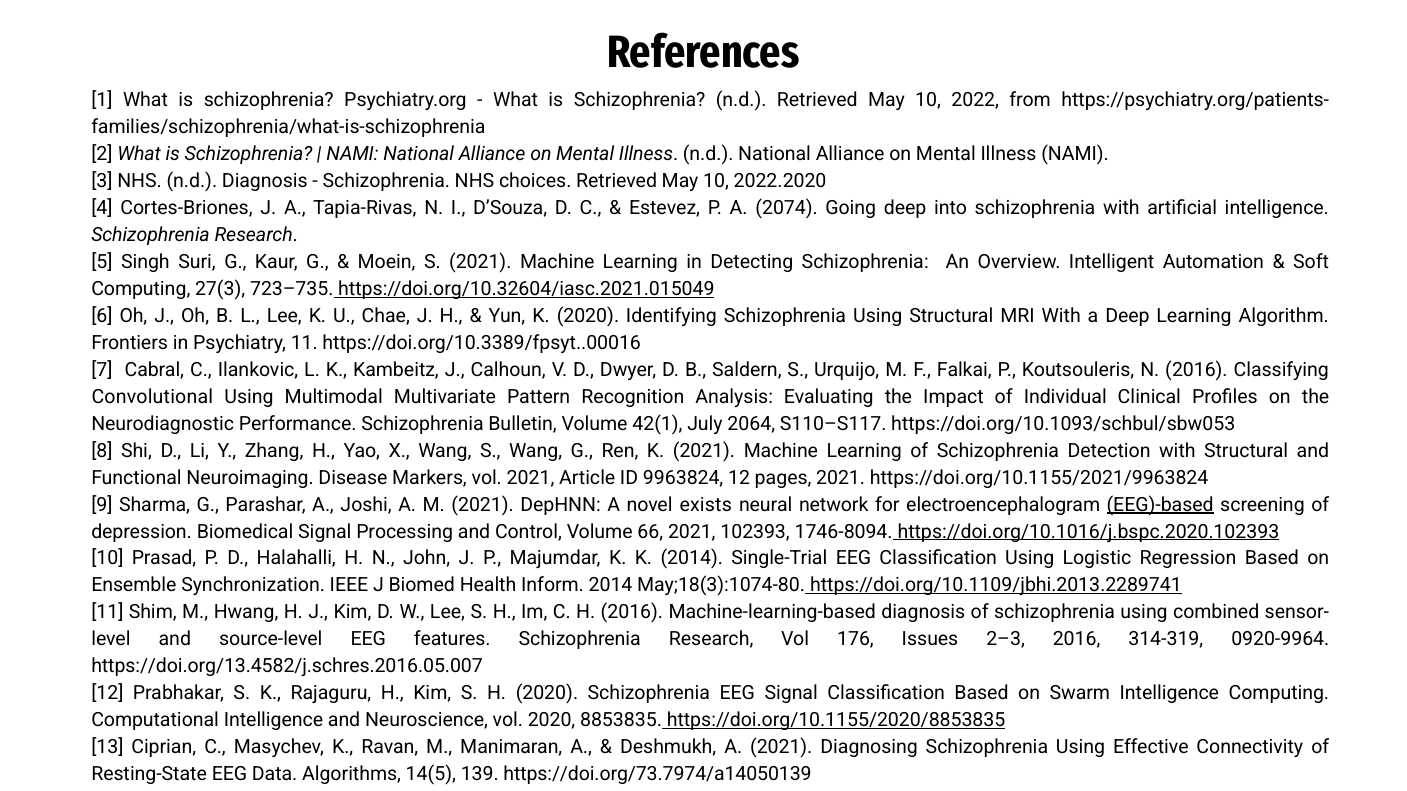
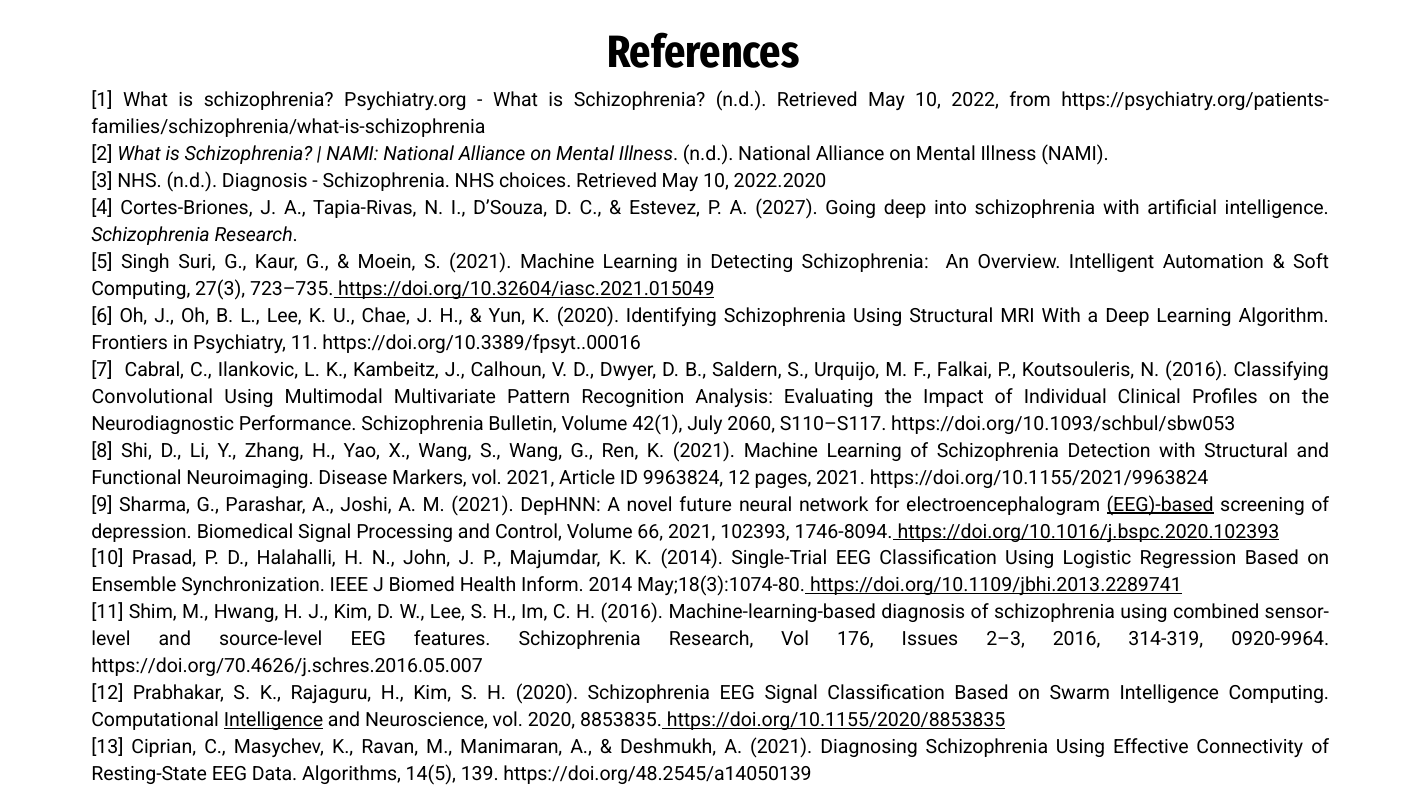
2074: 2074 -> 2027 (787, 208)
2064: 2064 -> 2060 (751, 424)
exists: exists -> future (706, 505)
https://doi.org/13.4582/j.schres.2016.05.007: https://doi.org/13.4582/j.schres.2016.05.007 -> https://doi.org/70.4626/j.schres.2016.05.007 (287, 667)
Intelligence underline: none -> present (274, 721)
https://doi.org/73.7974/a14050139: https://doi.org/73.7974/a14050139 -> https://doi.org/48.2545/a14050139 (658, 775)
